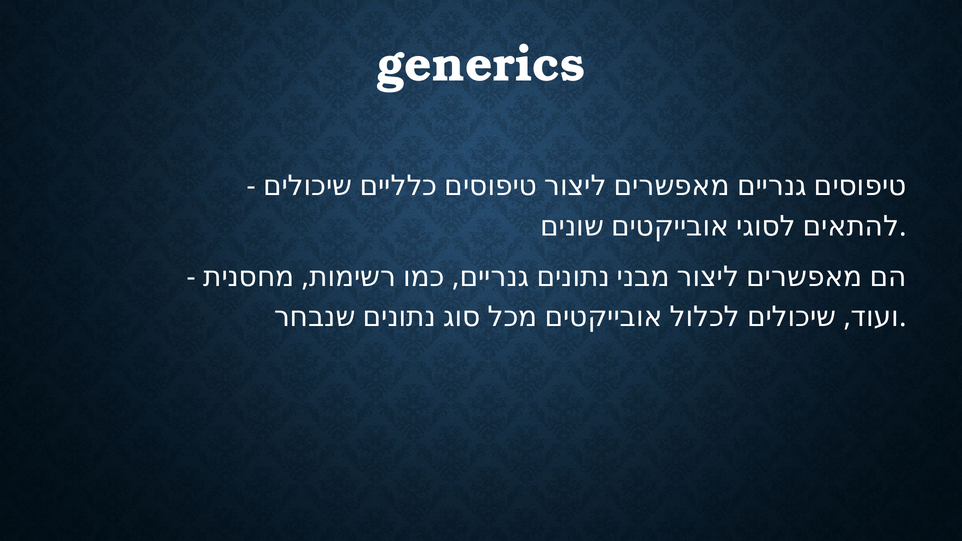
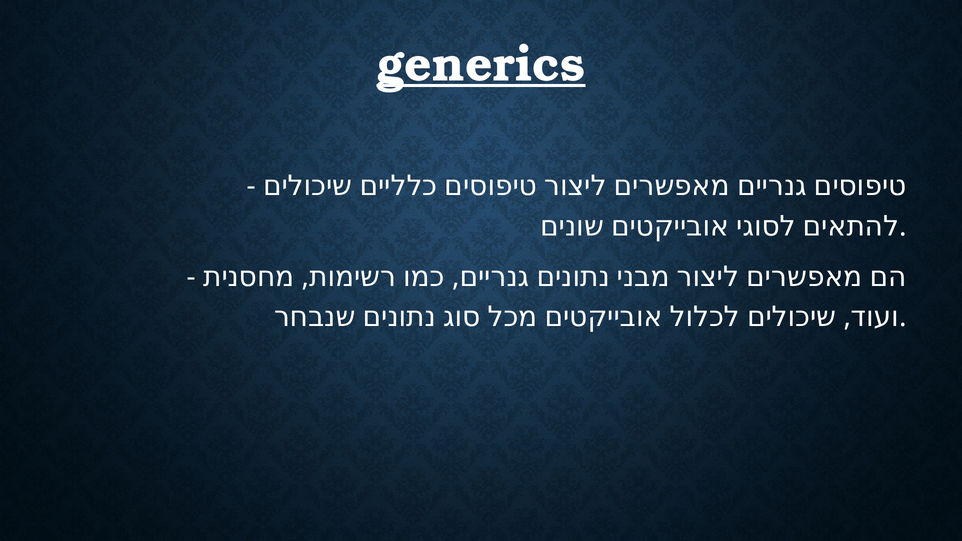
generics underline: none -> present (481, 65)
